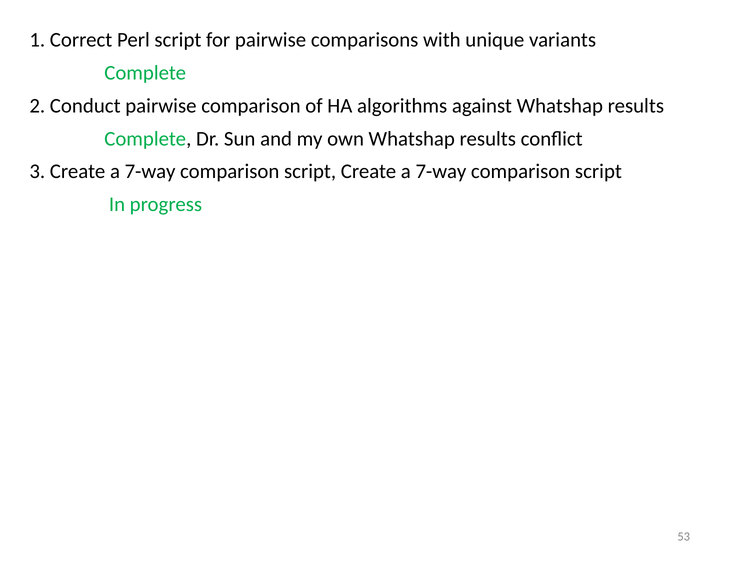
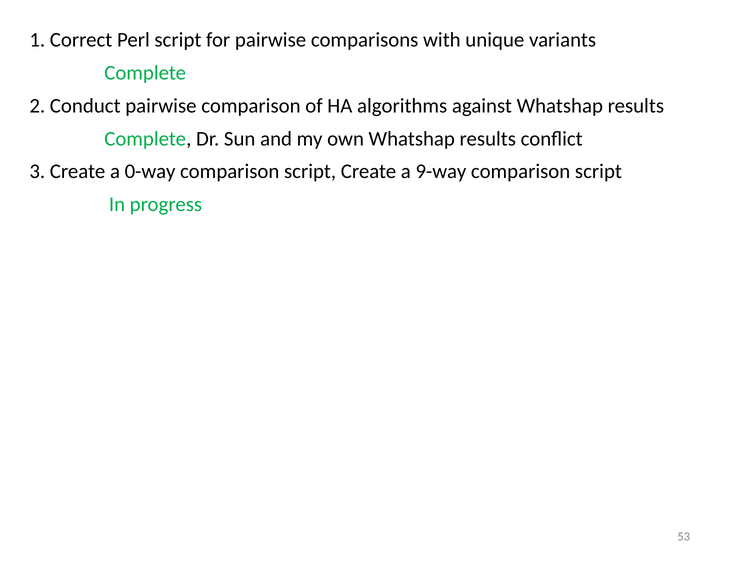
3 Create a 7-way: 7-way -> 0-way (150, 172)
script Create a 7-way: 7-way -> 9-way (441, 172)
